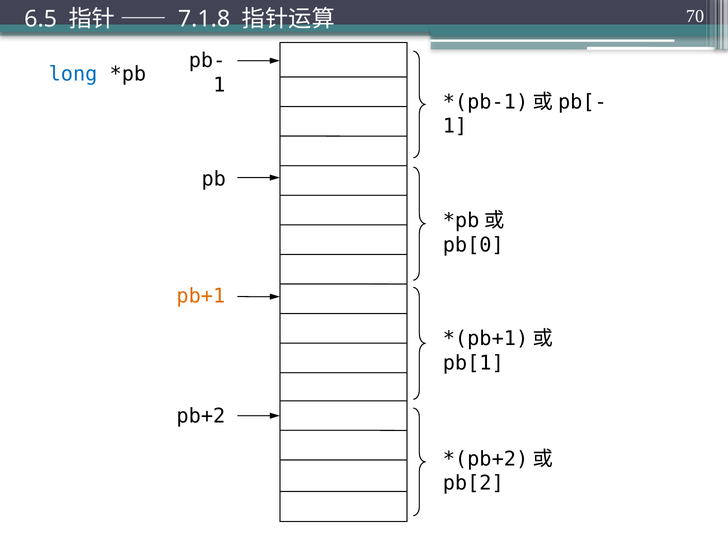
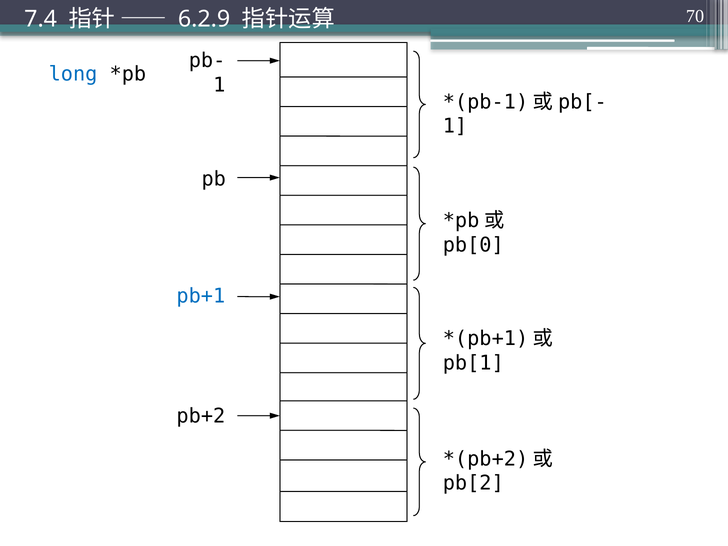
6.5: 6.5 -> 7.4 (41, 19)
7.1.8: 7.1.8 -> 6.2.9 (204, 19)
pb+1 colour: orange -> blue (201, 296)
